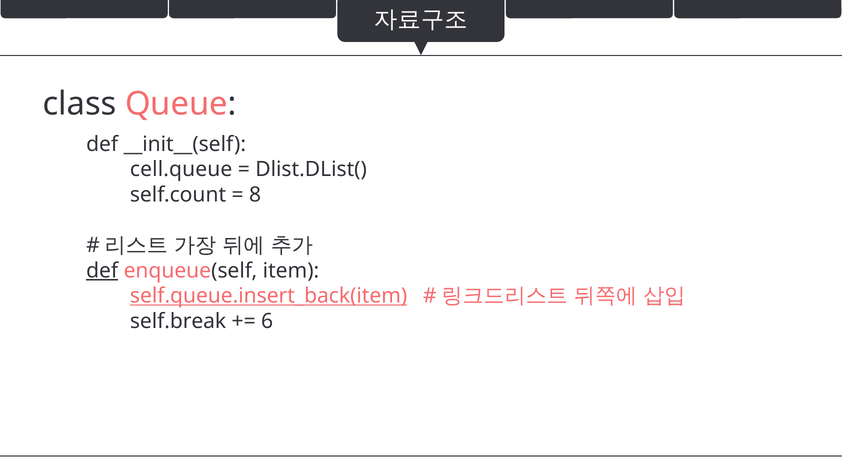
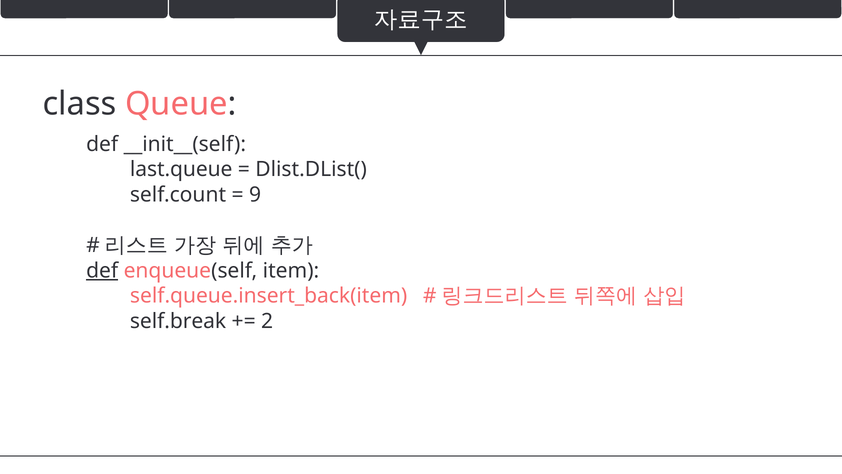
cell.queue: cell.queue -> last.queue (181, 169)
8: 8 -> 9 (255, 195)
self.queue.insert_back(item underline: present -> none (269, 296)
6: 6 -> 2 (267, 321)
